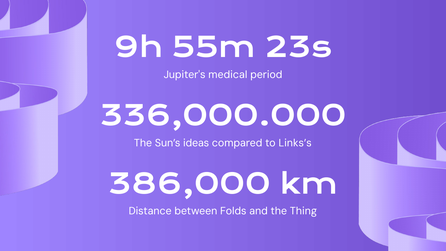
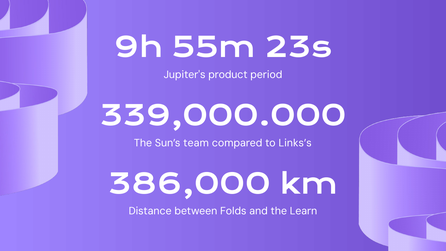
medical: medical -> product (228, 75)
336,000.000: 336,000.000 -> 339,000.000 (223, 116)
ideas: ideas -> team (196, 143)
Thing: Thing -> Learn (304, 211)
